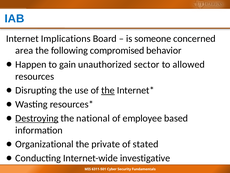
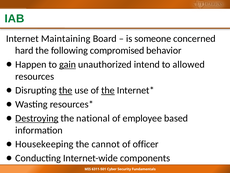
IAB colour: blue -> green (14, 18)
Implications: Implications -> Maintaining (66, 38)
area: area -> hard (24, 50)
gain underline: none -> present (68, 64)
sector: sector -> intend (147, 64)
the underline: none -> present (66, 90)
Organizational: Organizational -> Housekeeping (44, 144)
private: private -> cannot (106, 144)
stated: stated -> officer (146, 144)
investigative: investigative -> components (145, 158)
